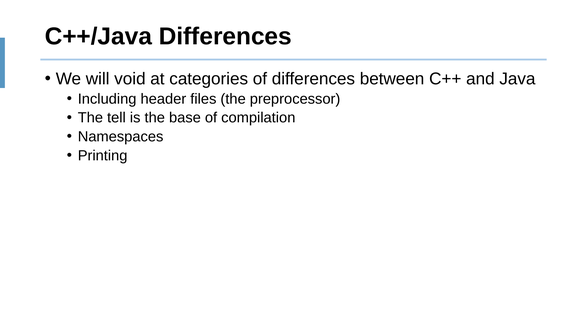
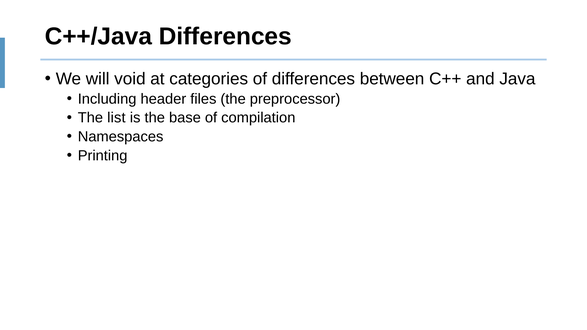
tell: tell -> list (116, 118)
